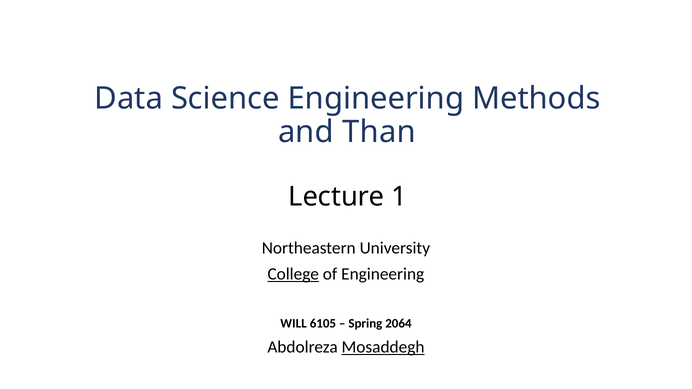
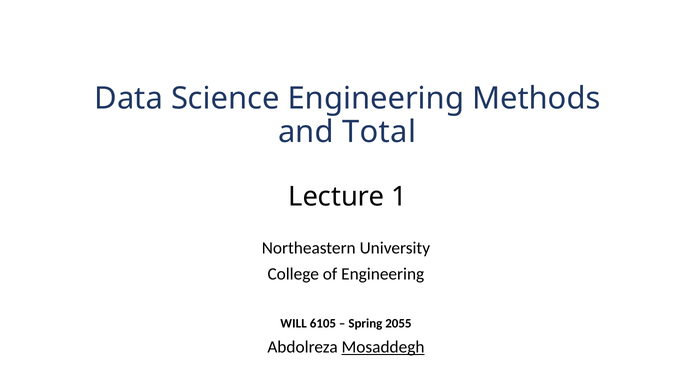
Than: Than -> Total (379, 132)
College underline: present -> none (293, 274)
2064: 2064 -> 2055 (398, 324)
